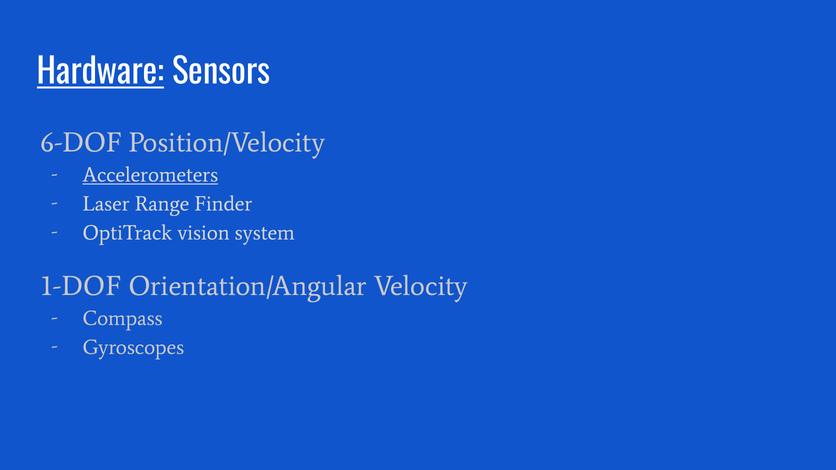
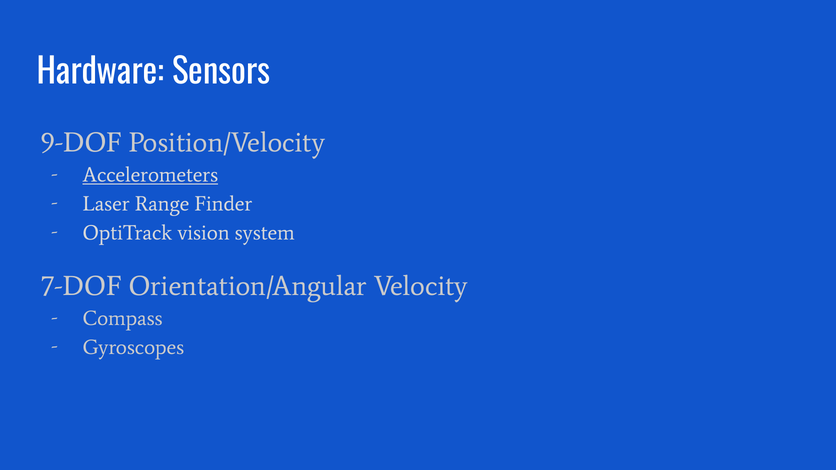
Hardware underline: present -> none (101, 72)
6-DOF: 6-DOF -> 9-DOF (81, 143)
1-DOF: 1-DOF -> 7-DOF (81, 286)
